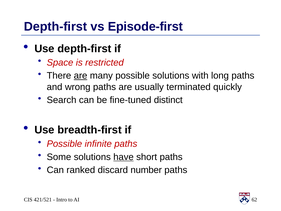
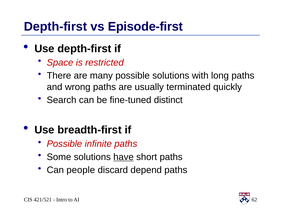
are underline: present -> none (81, 76)
ranked: ranked -> people (81, 170)
number: number -> depend (146, 170)
